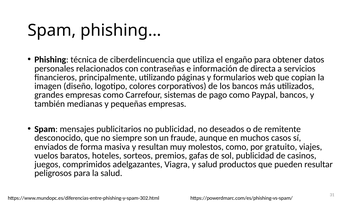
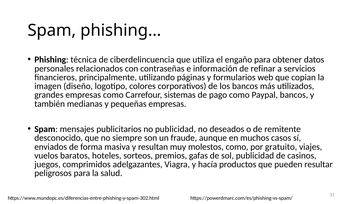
directa: directa -> refinar (263, 68)
y salud: salud -> hacía (208, 164)
